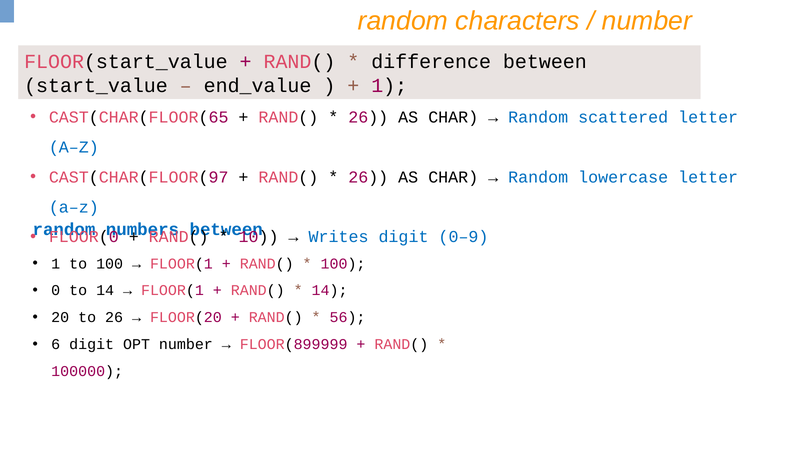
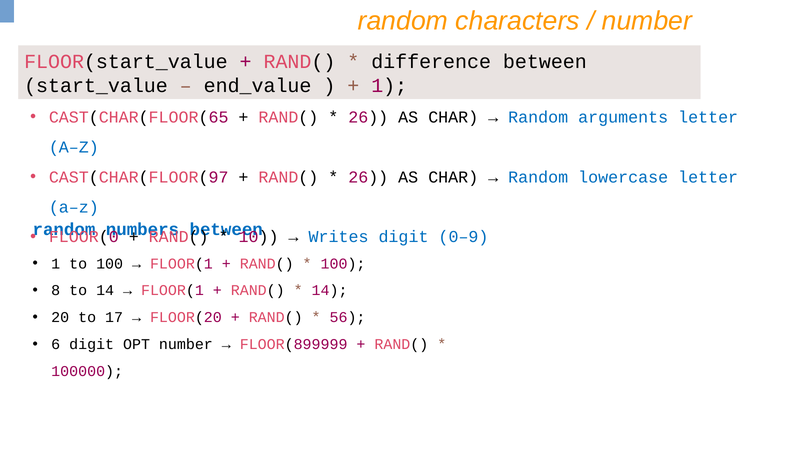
scattered: scattered -> arguments (623, 117)
0: 0 -> 8 (56, 290)
to 26: 26 -> 17 (114, 317)
